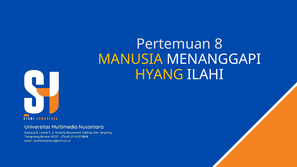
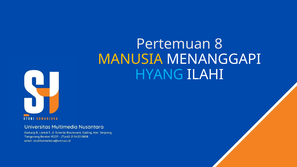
HYANG colour: yellow -> light blue (159, 75)
